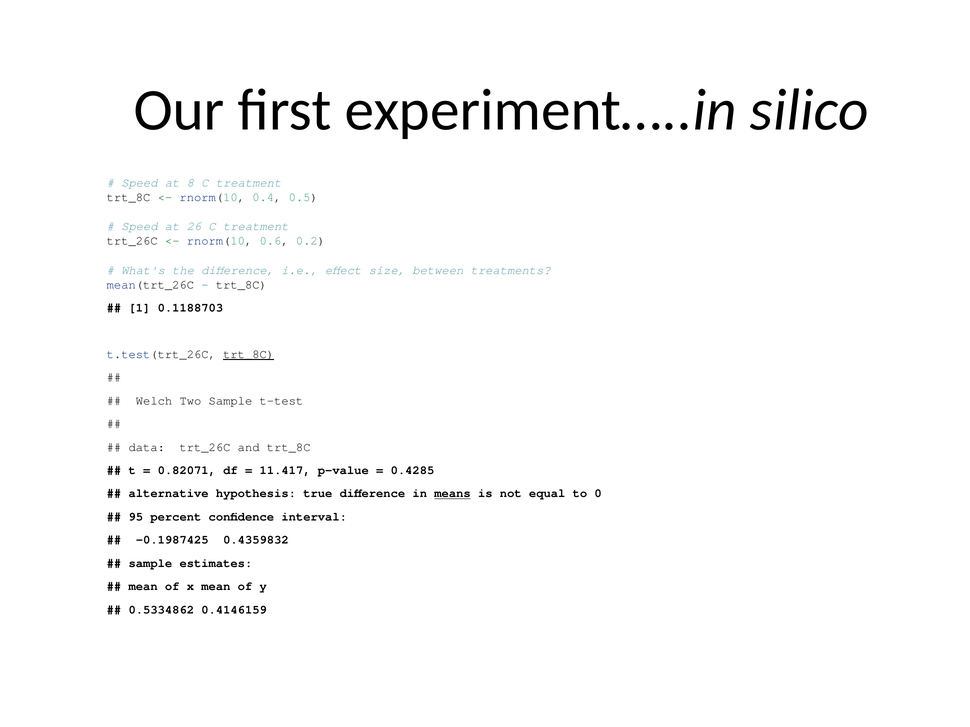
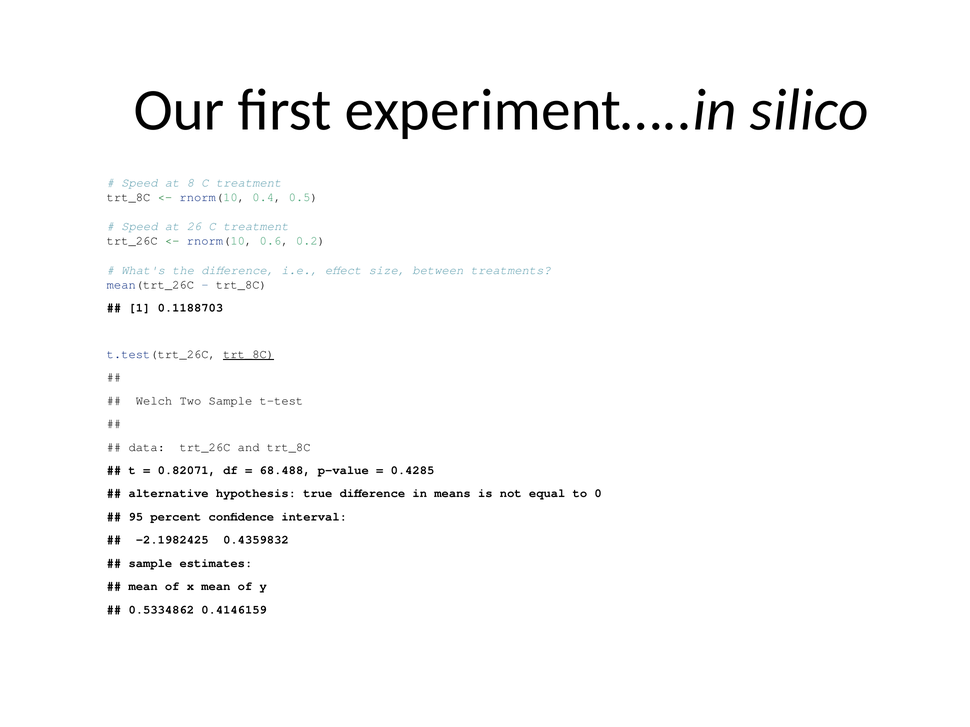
11.417: 11.417 -> 68.488 (285, 471)
means underline: present -> none (453, 494)
-0.1987425: -0.1987425 -> -2.1982425 (172, 540)
